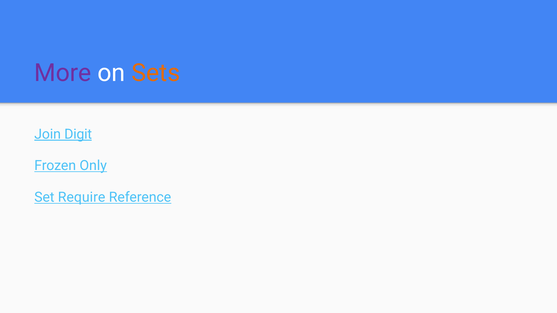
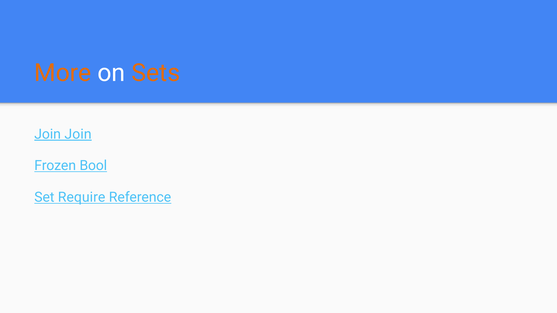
More colour: purple -> orange (63, 73)
Join Digit: Digit -> Join (78, 134)
Only: Only -> Bool (93, 166)
